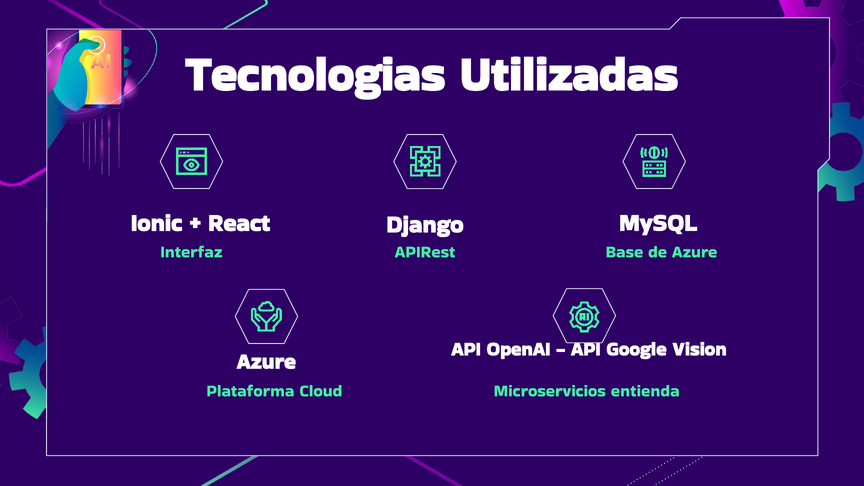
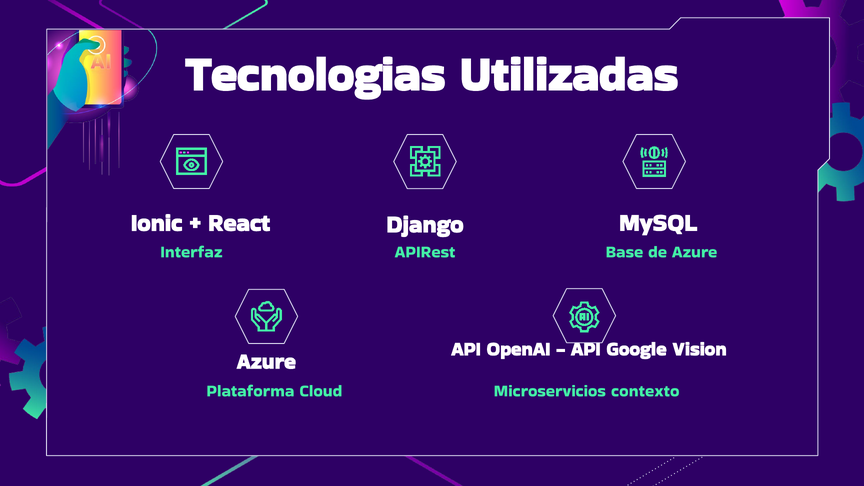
entienda: entienda -> contexto (645, 391)
